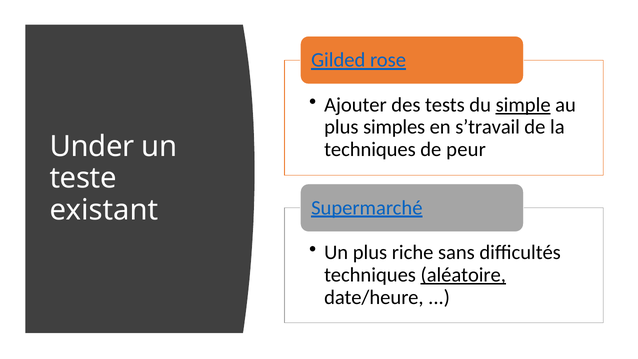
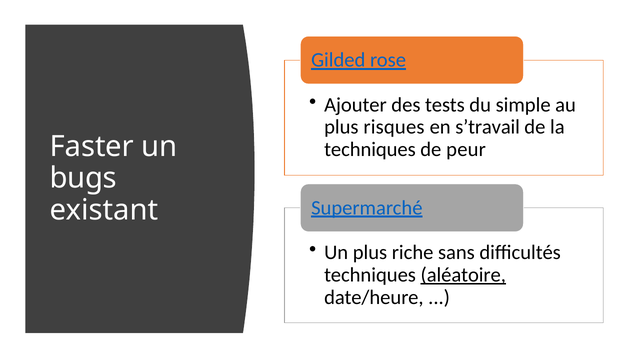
simple underline: present -> none (523, 105)
simples: simples -> risques (394, 127)
Under: Under -> Faster (92, 147)
teste: teste -> bugs (83, 178)
